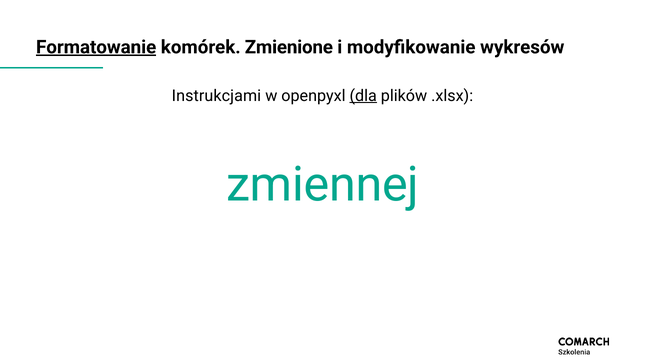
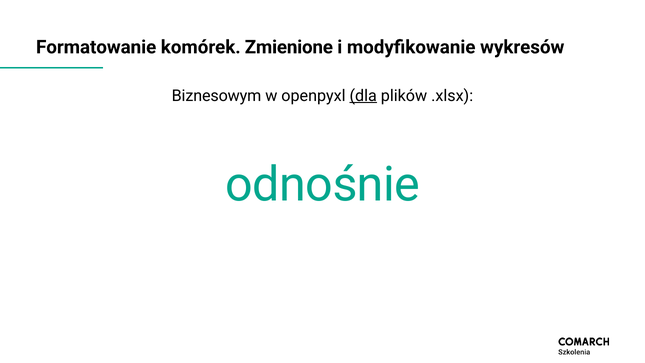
Formatowanie underline: present -> none (96, 47)
Instrukcjami: Instrukcjami -> Biznesowym (217, 96)
zmiennej: zmiennej -> odnośnie (323, 184)
